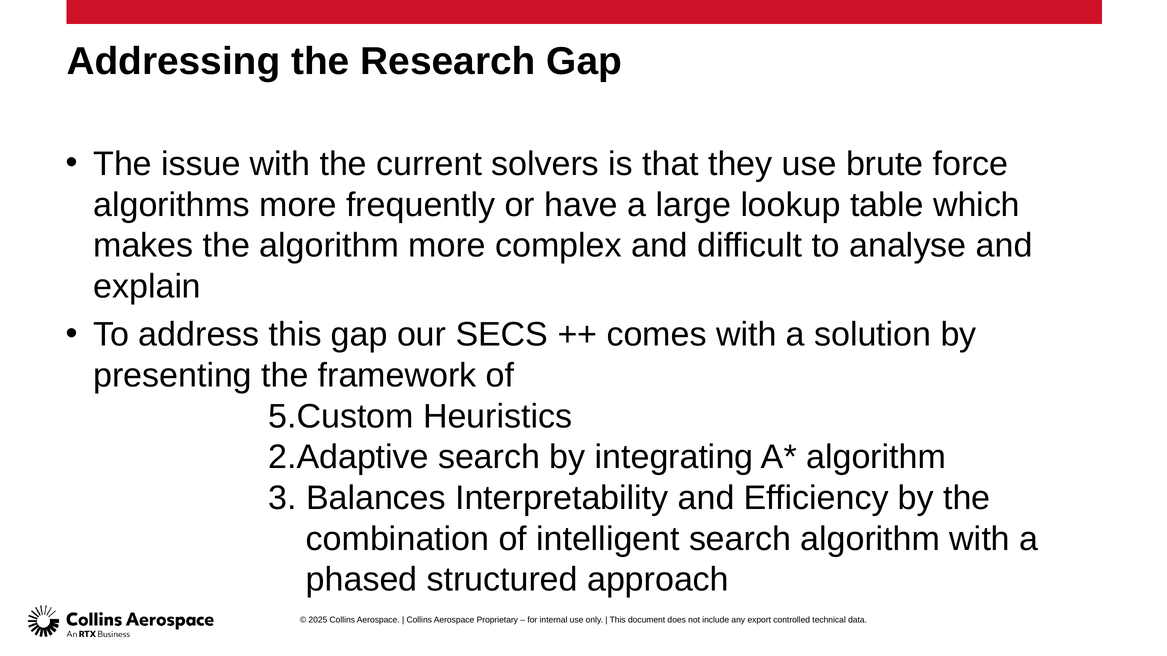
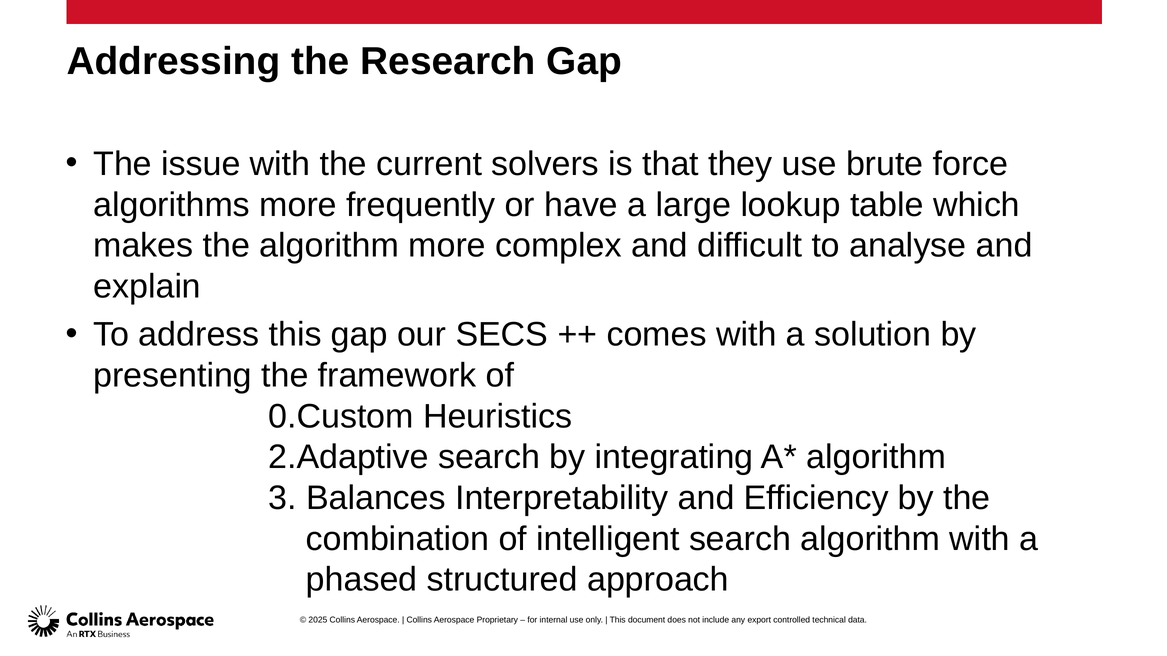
5.Custom: 5.Custom -> 0.Custom (341, 417)
